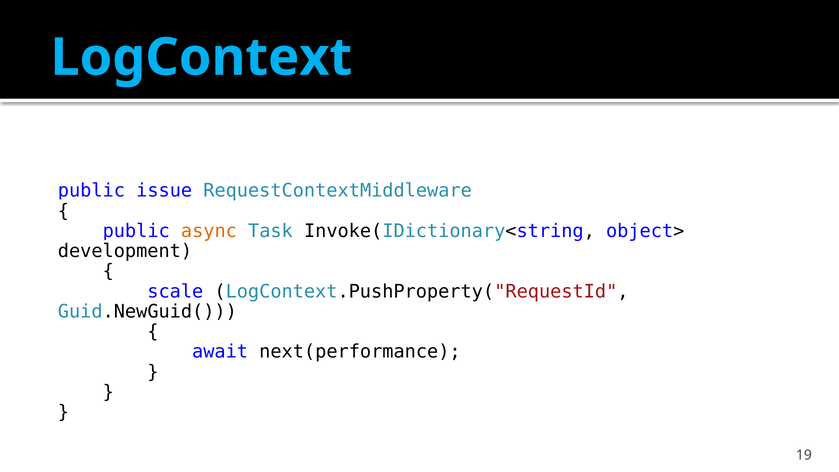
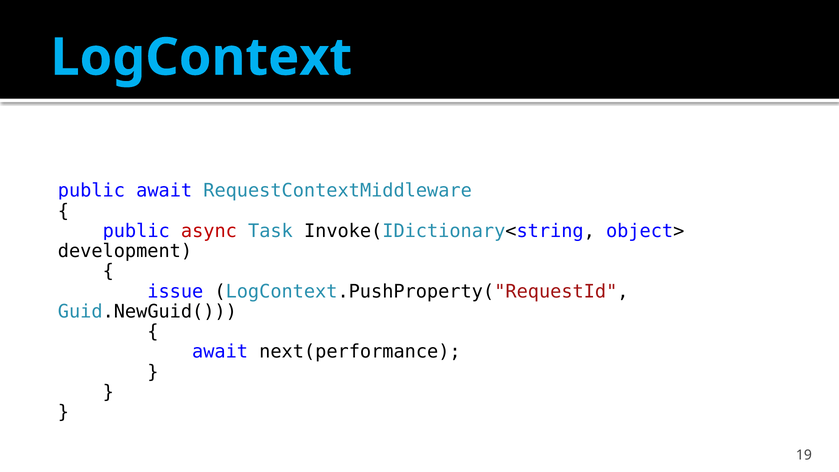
public issue: issue -> await (164, 191)
async colour: orange -> red (209, 231)
scale: scale -> issue (175, 291)
